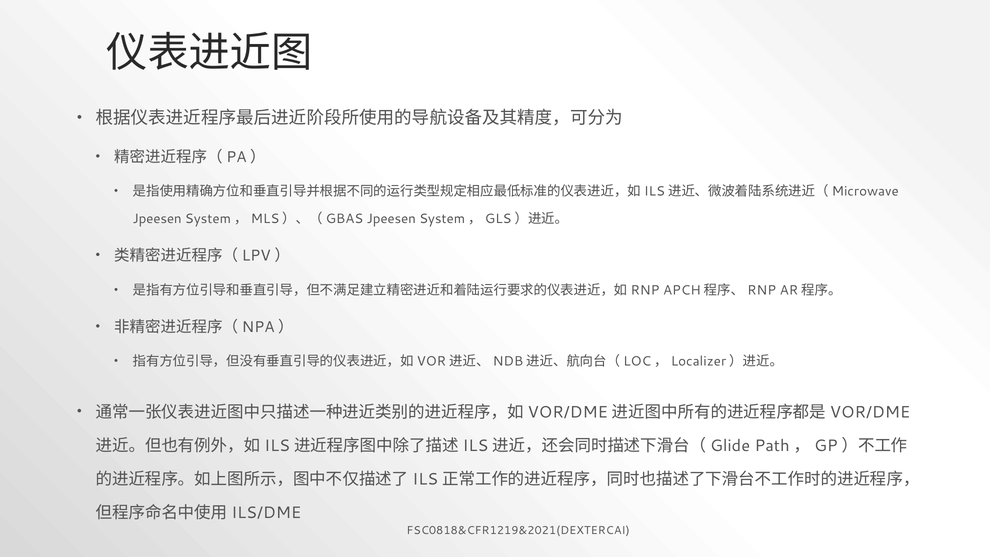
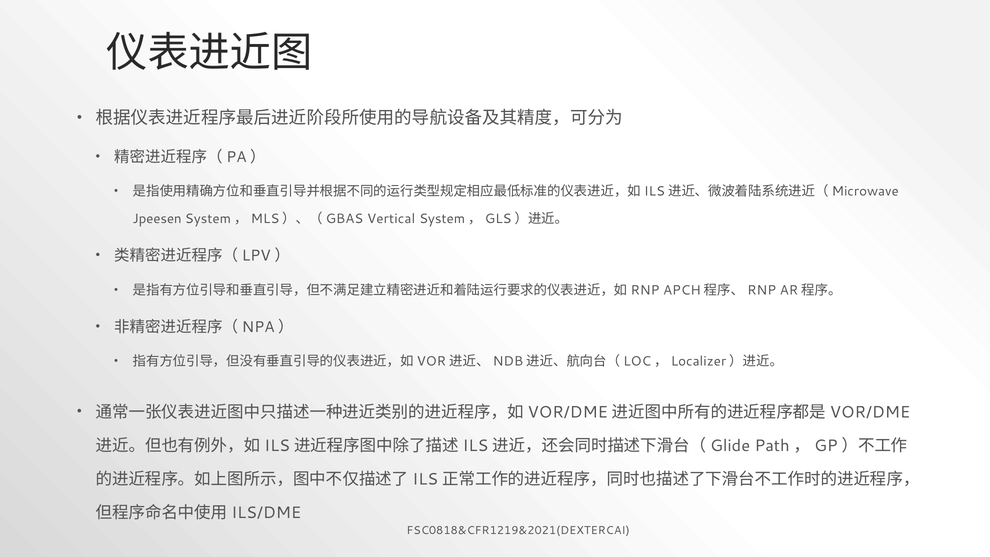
System，MLS）、（GBAS Jpeesen: Jpeesen -> Vertical (391, 219)
